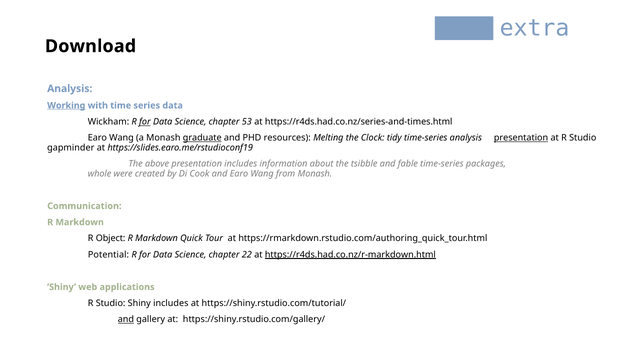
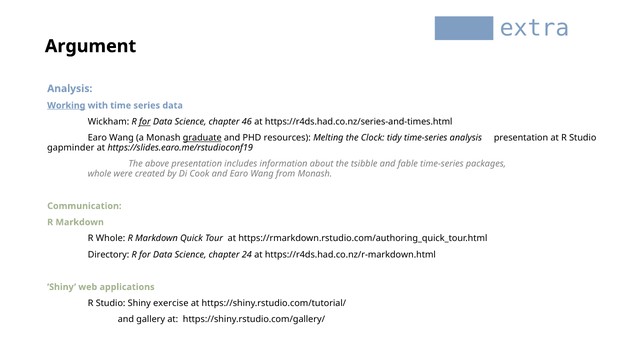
Download: Download -> Argument (91, 46)
53: 53 -> 46 (247, 122)
presentation underline: present -> none (521, 138)
R Object: Object -> Whole (111, 239)
Potential: Potential -> Directory (109, 255)
22: 22 -> 24 (247, 255)
https://r4ds.had.co.nz/r-markdown.html underline: present -> none (350, 255)
Shiny includes: includes -> exercise (171, 303)
and underline: present -> none (126, 320)
